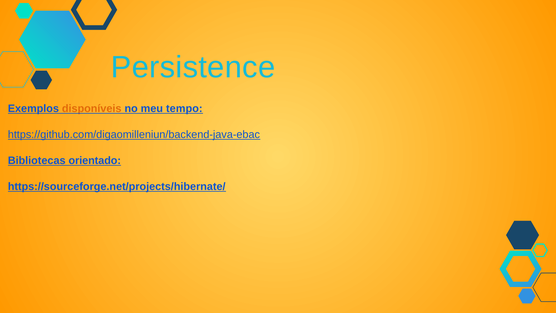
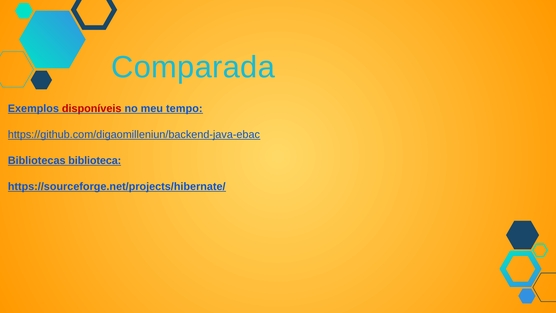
Persistence: Persistence -> Comparada (193, 67)
disponíveis colour: orange -> red (92, 109)
orientado: orientado -> biblioteca (95, 160)
